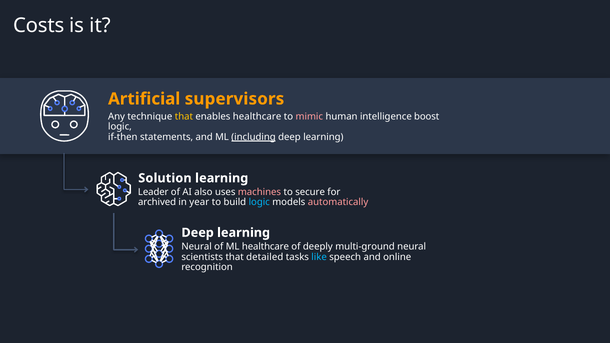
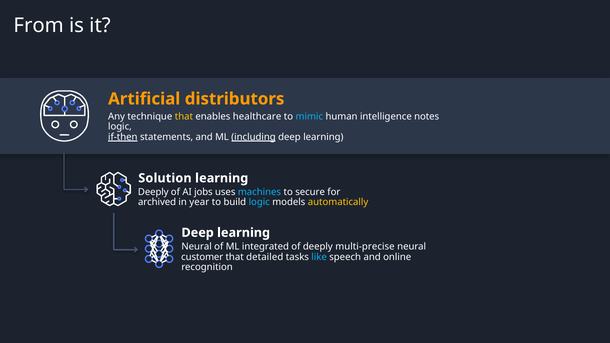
Costs: Costs -> From (39, 25)
supervisors: supervisors -> distributors (235, 99)
mimic colour: pink -> light blue (309, 116)
boost: boost -> notes (427, 116)
if-then underline: none -> present (123, 137)
Leader: Leader -> Deeply (153, 192)
also: also -> jobs (203, 192)
machines colour: pink -> light blue (259, 192)
automatically colour: pink -> yellow (338, 202)
ML healthcare: healthcare -> integrated (265, 247)
multi-ground: multi-ground -> multi-precise (365, 247)
scientists: scientists -> customer (202, 257)
